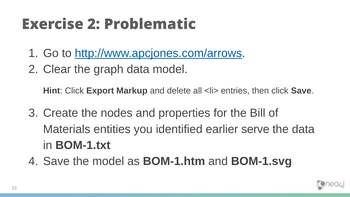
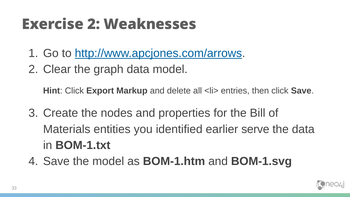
Problematic: Problematic -> Weaknesses (150, 24)
